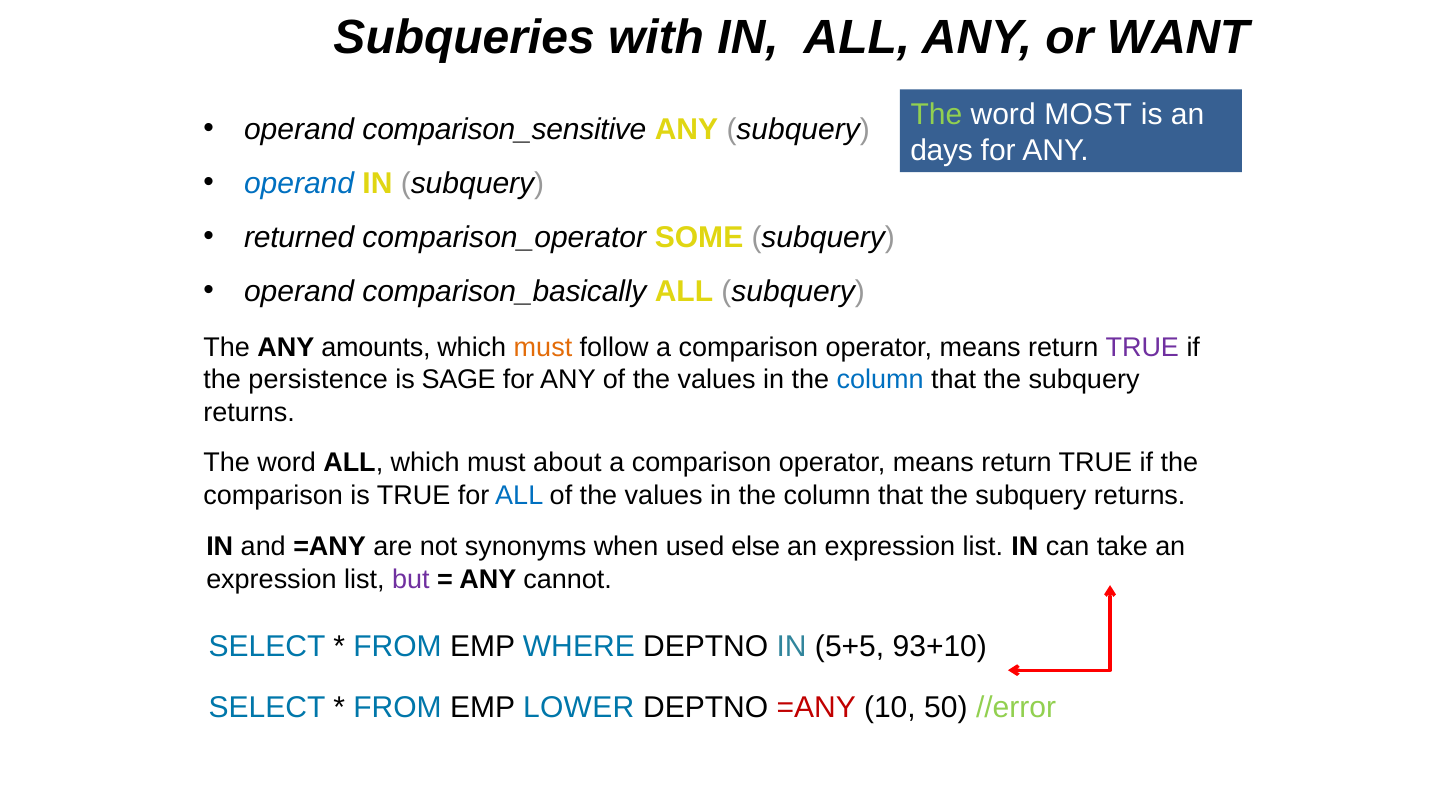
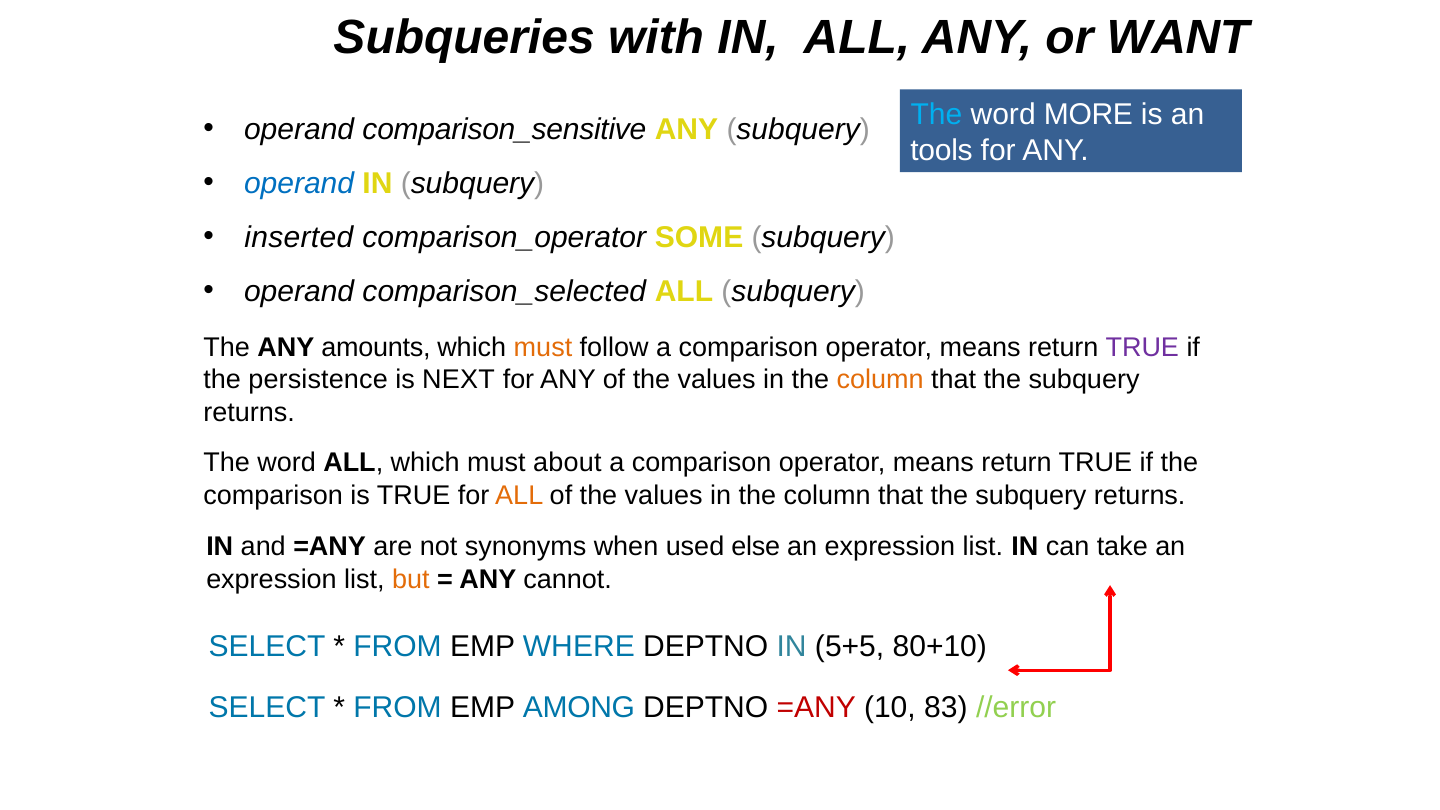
The colour: light green -> light blue (936, 115)
MOST: MOST -> MORE (1088, 115)
days: days -> tools (942, 151)
returned: returned -> inserted (299, 237)
comparison_basically: comparison_basically -> comparison_selected (504, 291)
SAGE: SAGE -> NEXT (458, 380)
column colour: blue -> orange (880, 380)
ALL colour: blue -> orange (519, 495)
but colour: purple -> orange (411, 580)
93+10: 93+10 -> 80+10 (940, 647)
LOWER: LOWER -> AMONG (579, 707)
50: 50 -> 83 (946, 707)
